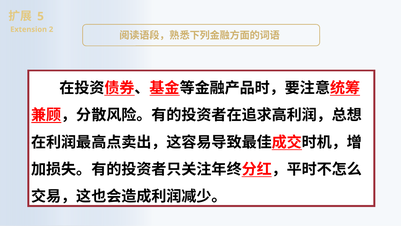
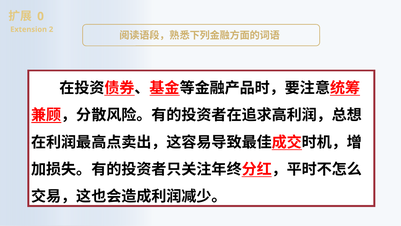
5: 5 -> 0 (41, 16)
